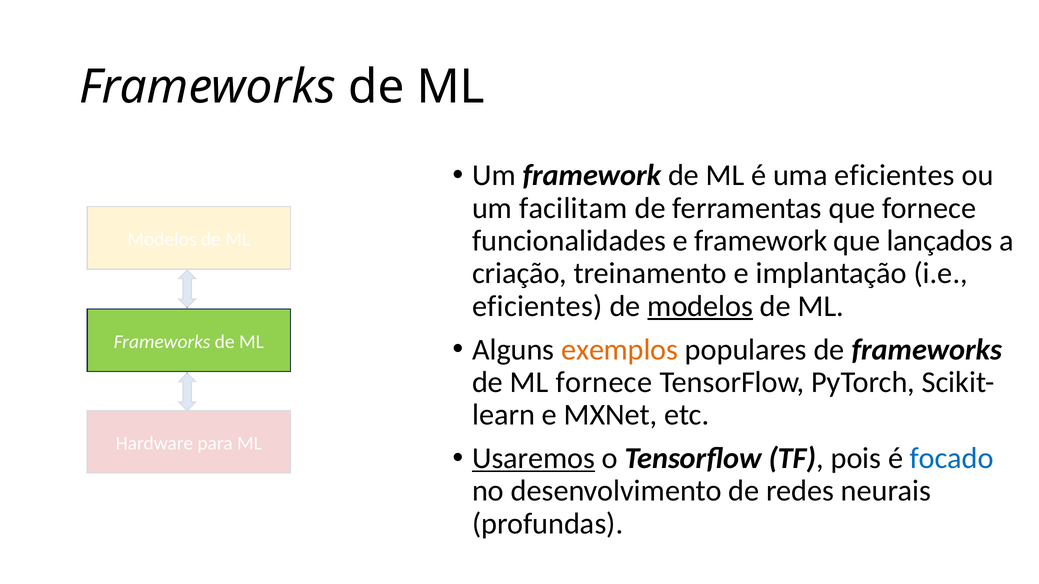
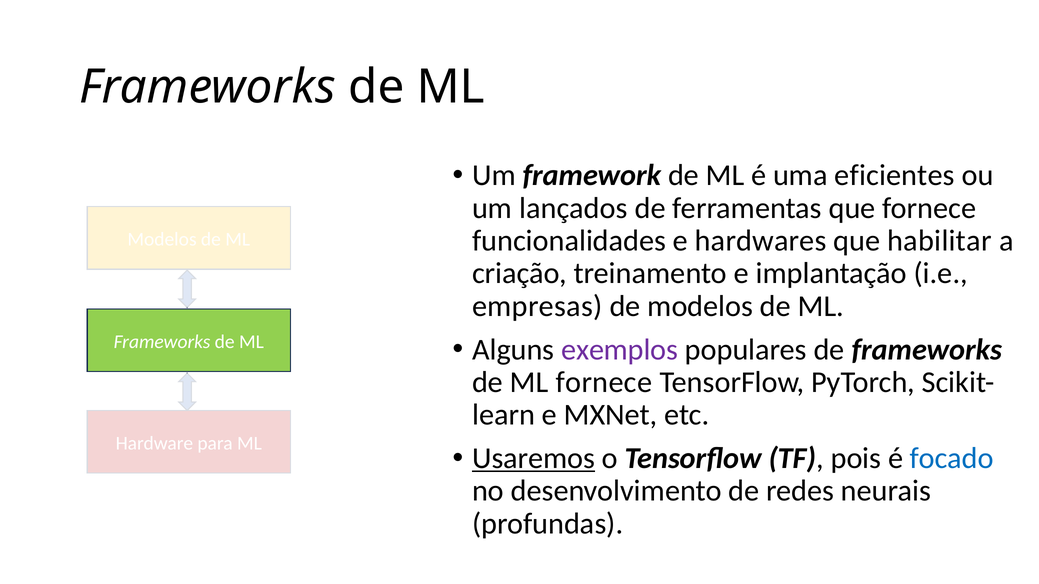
facilitam: facilitam -> lançados (573, 208)
e framework: framework -> hardwares (761, 241)
lançados: lançados -> habilitar (939, 241)
eficientes: eficientes -> empresas (537, 306)
modelos underline: present -> none (700, 306)
exemplos colour: orange -> purple (620, 350)
